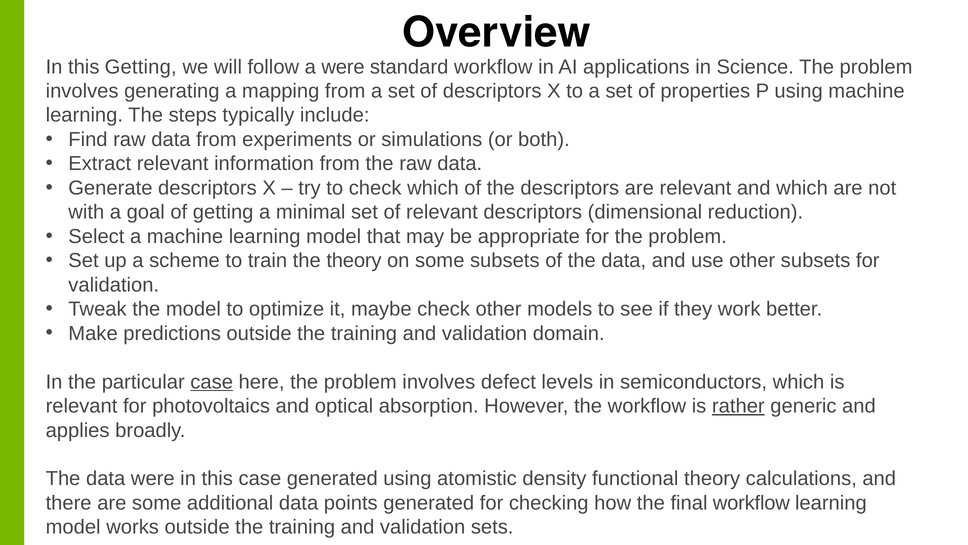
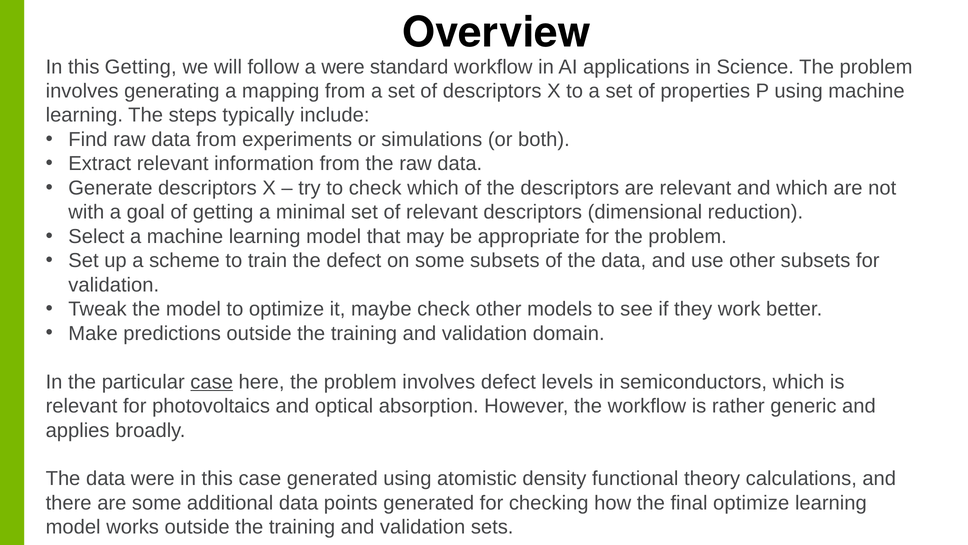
the theory: theory -> defect (354, 260)
rather underline: present -> none (738, 406)
final workflow: workflow -> optimize (751, 503)
